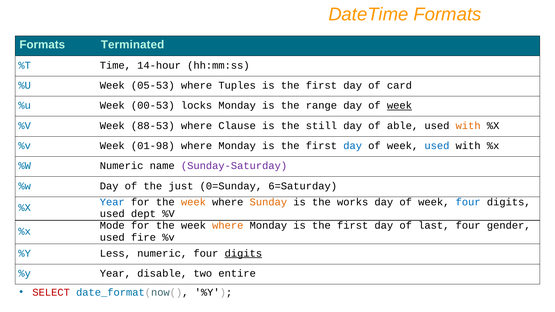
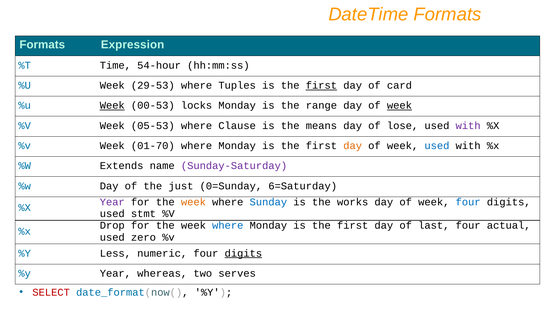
Terminated: Terminated -> Expression (133, 45)
14-hour: 14-hour -> 54-hour (159, 65)
05-53: 05-53 -> 29-53 (153, 85)
first underline: none -> present (321, 85)
Week underline: none -> present (112, 106)
88-53: 88-53 -> 05-53 (153, 126)
still: still -> means (321, 126)
able: able -> lose (403, 126)
with colour: orange -> purple (468, 126)
01-98: 01-98 -> 01-70 (153, 146)
day colour: blue -> orange (353, 146)
%W Numeric: Numeric -> Extends (122, 166)
Year colour: blue -> purple (112, 202)
Sunday colour: orange -> blue (268, 202)
dept: dept -> stmt (143, 214)
Mode: Mode -> Drop (112, 226)
where colour: orange -> blue (228, 226)
gender: gender -> actual (509, 226)
fire: fire -> zero (143, 237)
disable: disable -> whereas (162, 274)
entire: entire -> serves (237, 274)
